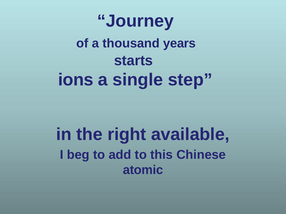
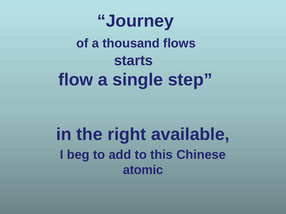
years: years -> flows (179, 43)
ions: ions -> flow (76, 80)
